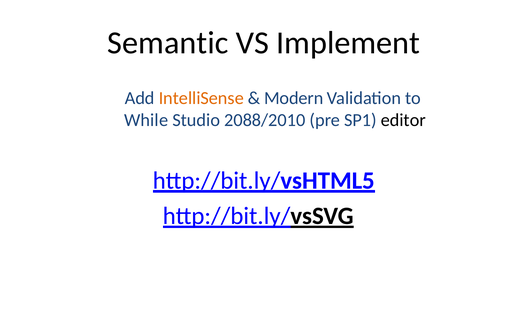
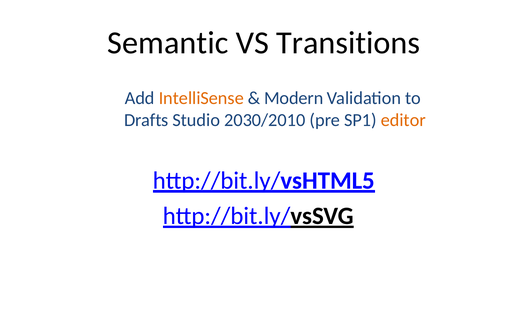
Implement: Implement -> Transitions (348, 43)
While: While -> Drafts (146, 120)
2088/2010: 2088/2010 -> 2030/2010 (265, 120)
editor colour: black -> orange (403, 120)
